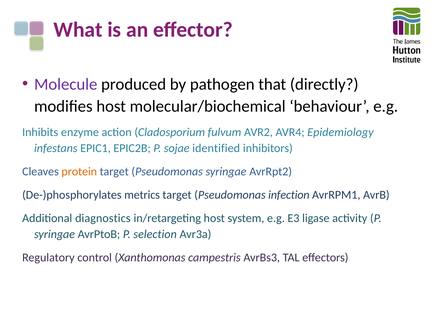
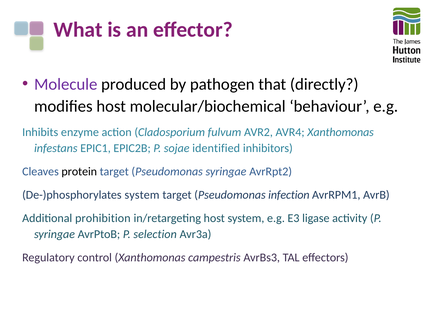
AVR4 Epidemiology: Epidemiology -> Xanthomonas (341, 132)
protein colour: orange -> black (79, 172)
De-)phosphorylates metrics: metrics -> system (142, 195)
diagnostics: diagnostics -> prohibition (103, 218)
